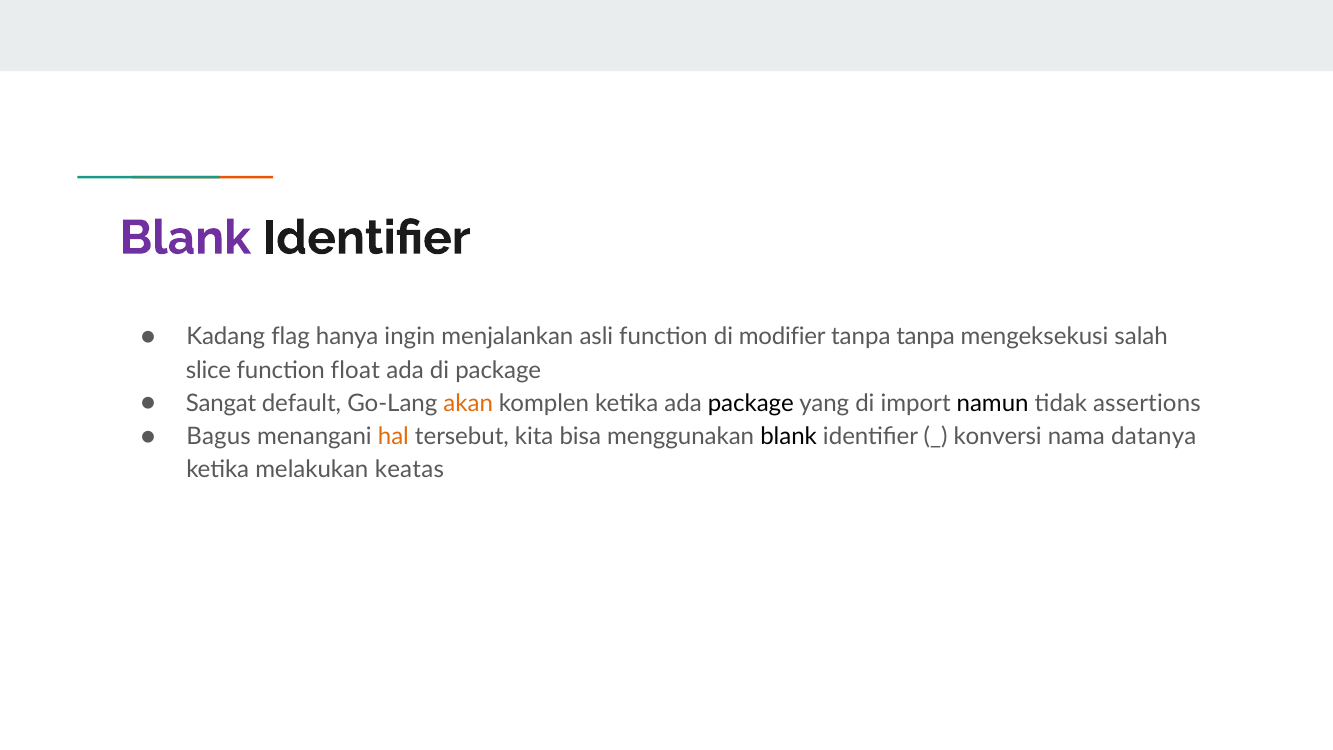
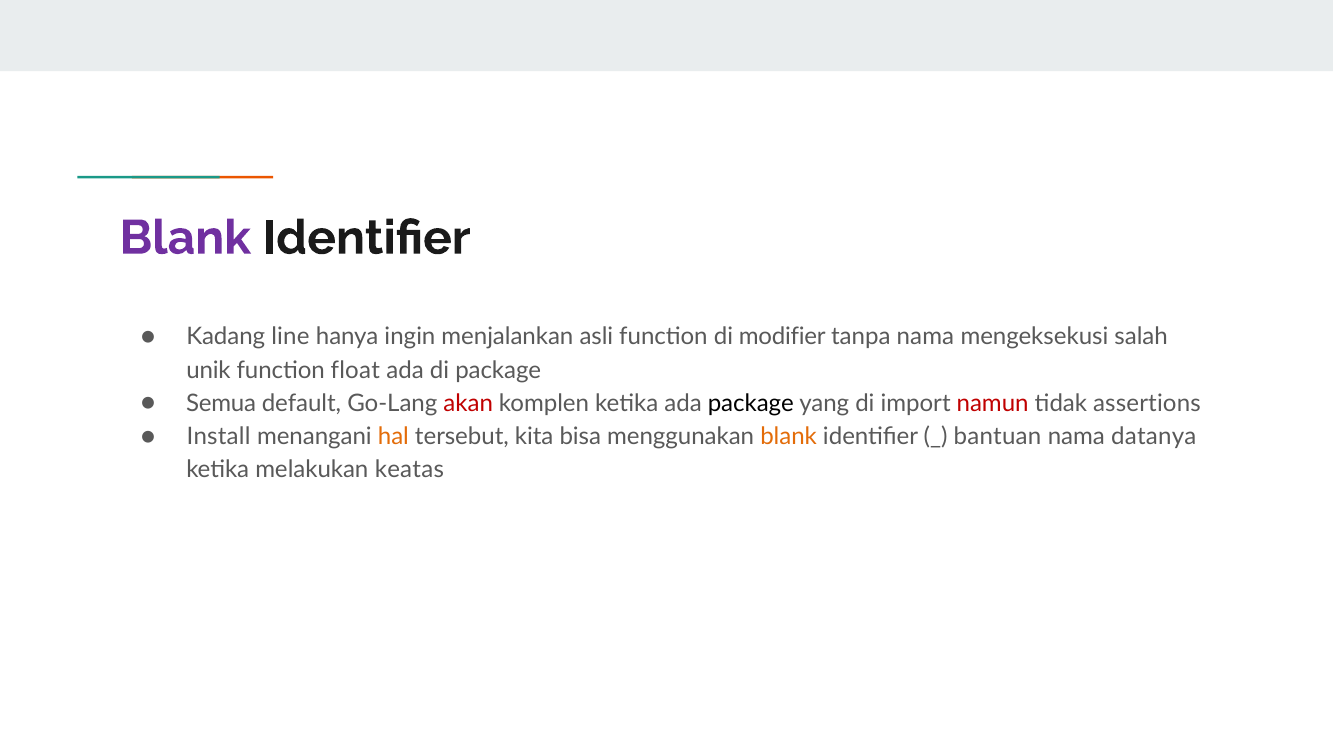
flag: flag -> line (290, 337)
tanpa tanpa: tanpa -> nama (925, 337)
slice: slice -> unik (208, 370)
Sangat: Sangat -> Semua (221, 403)
akan colour: orange -> red (468, 403)
namun colour: black -> red (993, 403)
Bagus: Bagus -> Install (219, 437)
blank colour: black -> orange (789, 437)
konversi: konversi -> bantuan (997, 437)
